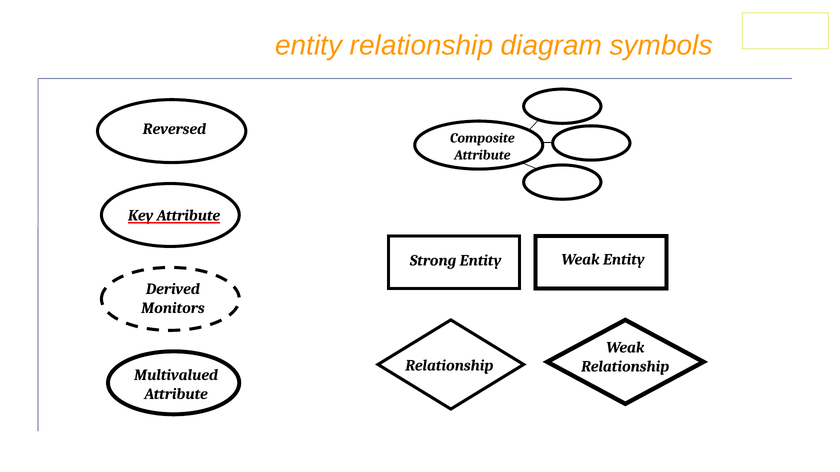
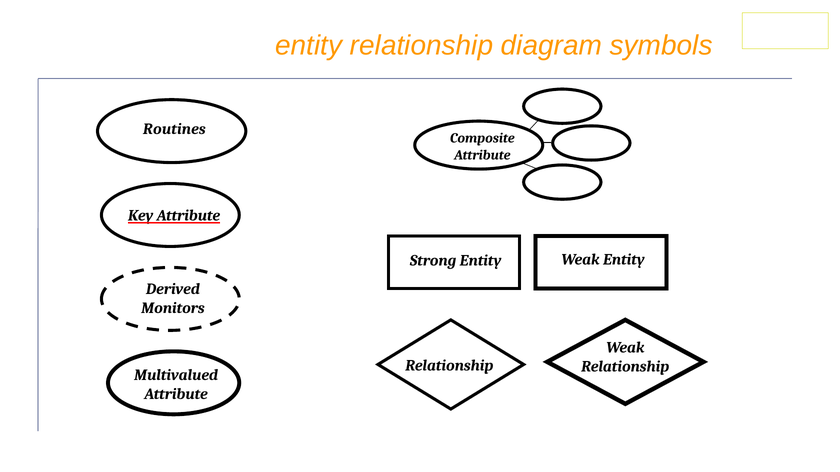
Reversed: Reversed -> Routines (174, 129)
